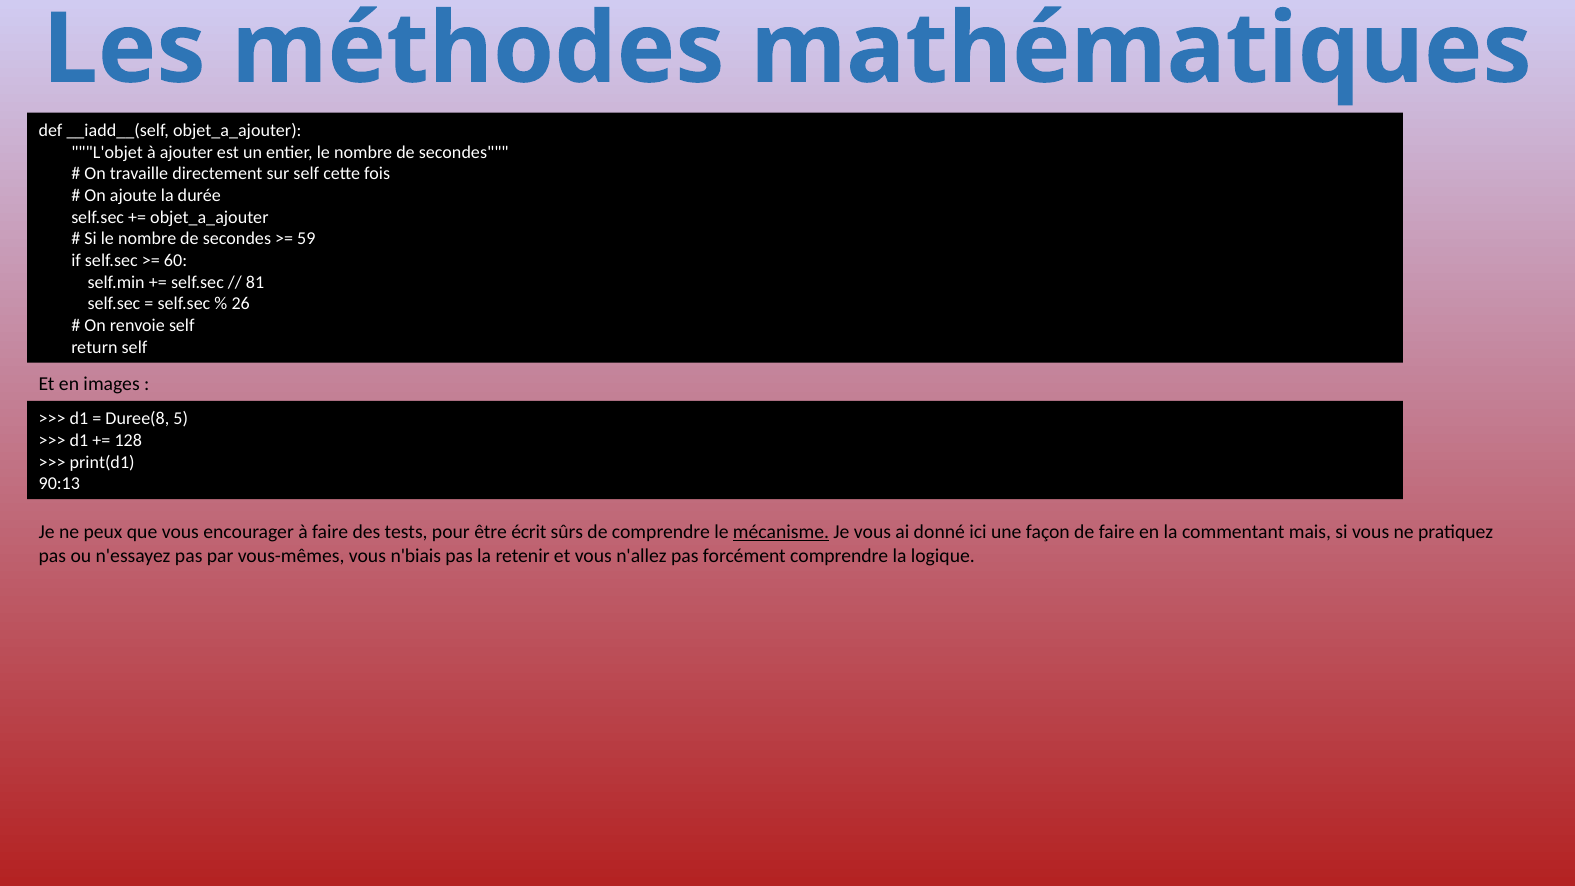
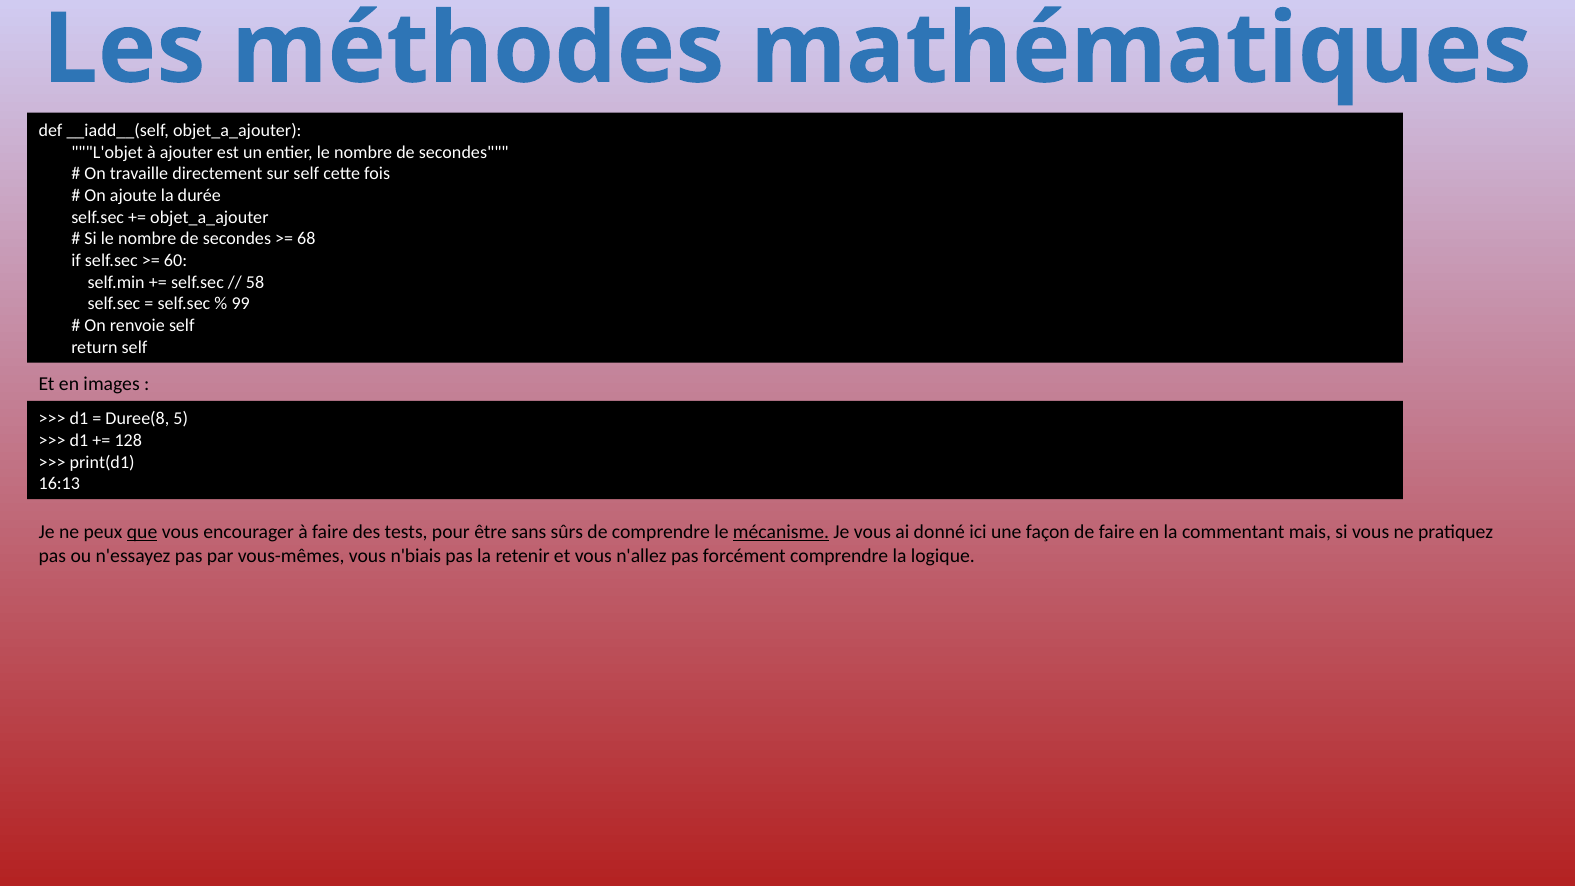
59: 59 -> 68 (306, 239)
81: 81 -> 58 (255, 282)
26: 26 -> 99 (241, 304)
90:13: 90:13 -> 16:13 (59, 484)
que underline: none -> present (142, 532)
écrit: écrit -> sans (529, 532)
